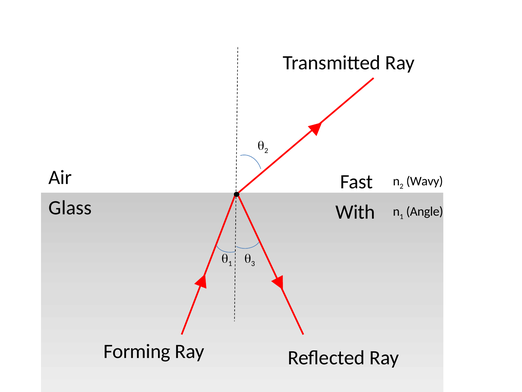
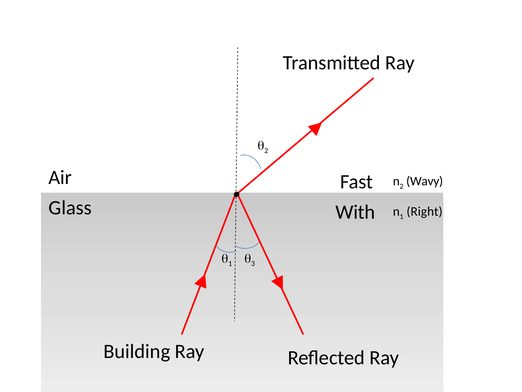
Angle: Angle -> Right (425, 211)
Forming: Forming -> Building (137, 351)
